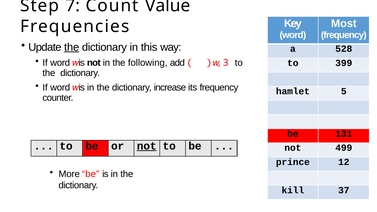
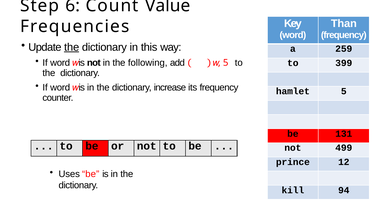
7: 7 -> 6 (73, 6)
Most: Most -> Than (344, 23)
528: 528 -> 259 (344, 49)
3: 3 -> 5 (226, 63)
not underline: present -> none (147, 146)
More: More -> Uses (69, 174)
37: 37 -> 94 (344, 190)
